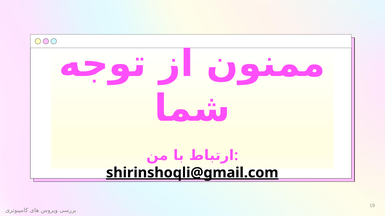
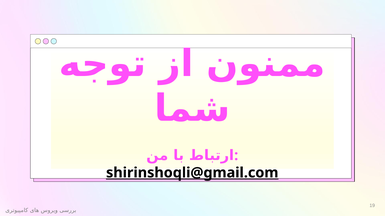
shirinshoqli@gmail.com underline: present -> none (192, 173)
